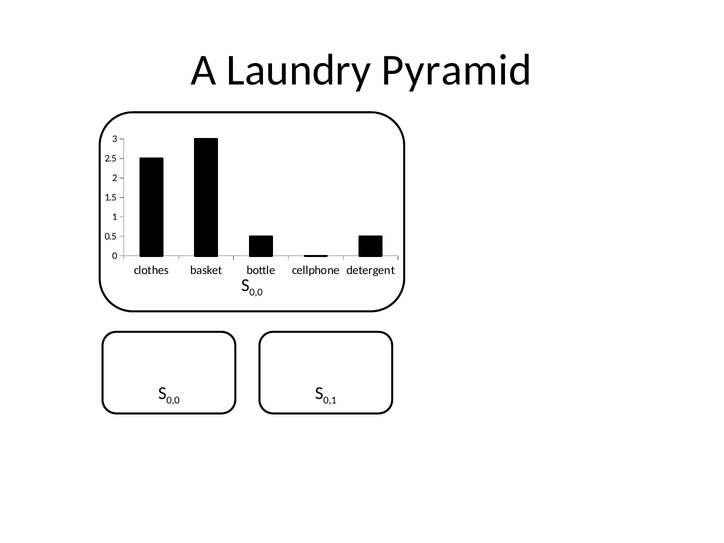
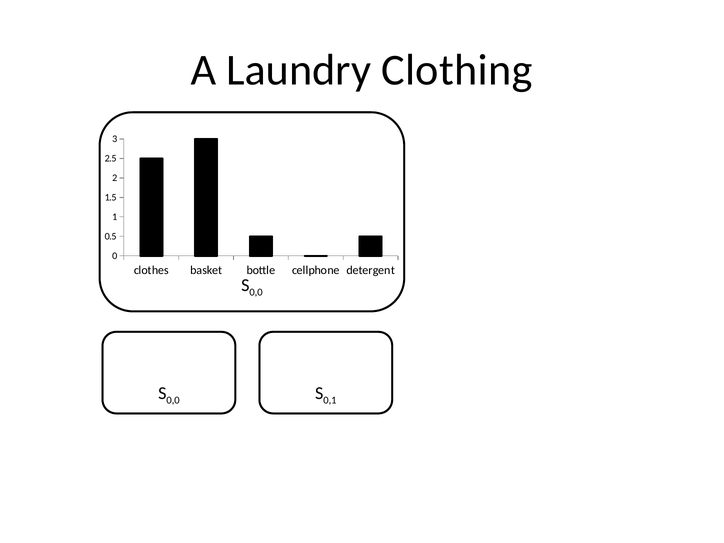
Pyramid: Pyramid -> Clothing (457, 70)
